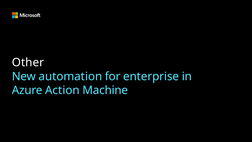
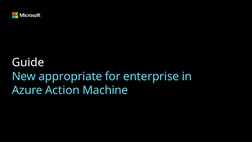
Other: Other -> Guide (28, 62)
automation: automation -> appropriate (70, 76)
